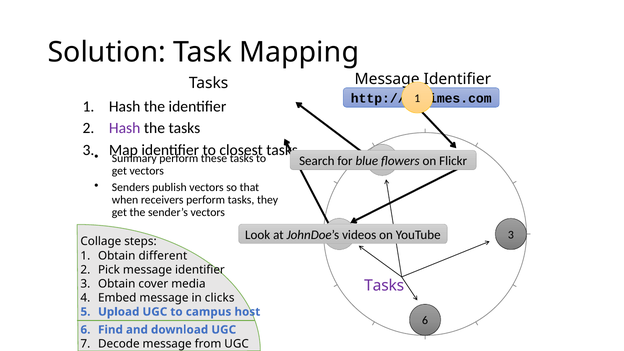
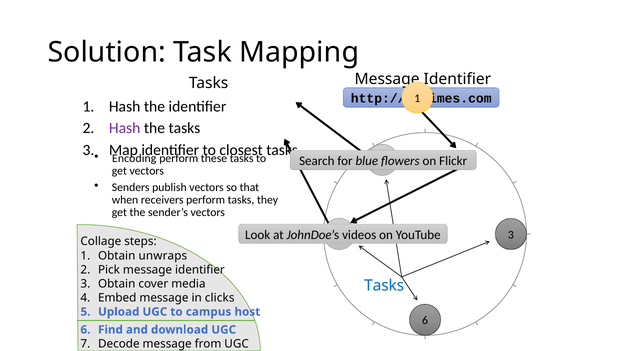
Summary: Summary -> Encoding (134, 158)
different: different -> unwraps (163, 256)
Tasks colour: purple -> blue (384, 286)
